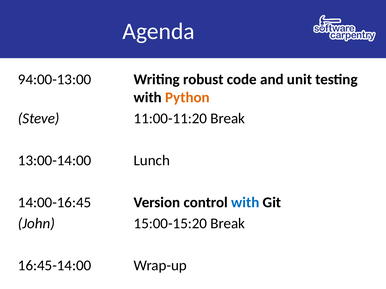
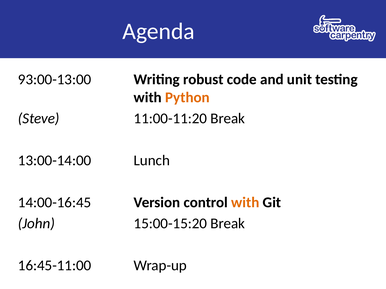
94:00-13:00: 94:00-13:00 -> 93:00-13:00 (55, 80)
with colour: blue -> orange (245, 203)
16:45-14:00: 16:45-14:00 -> 16:45-11:00 (55, 266)
